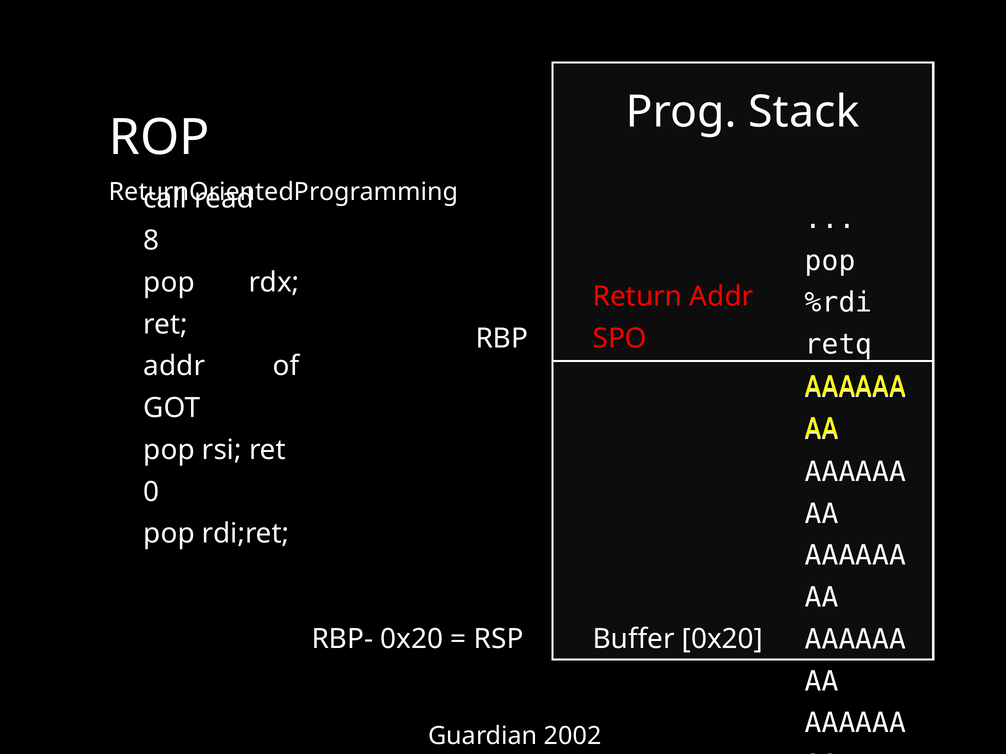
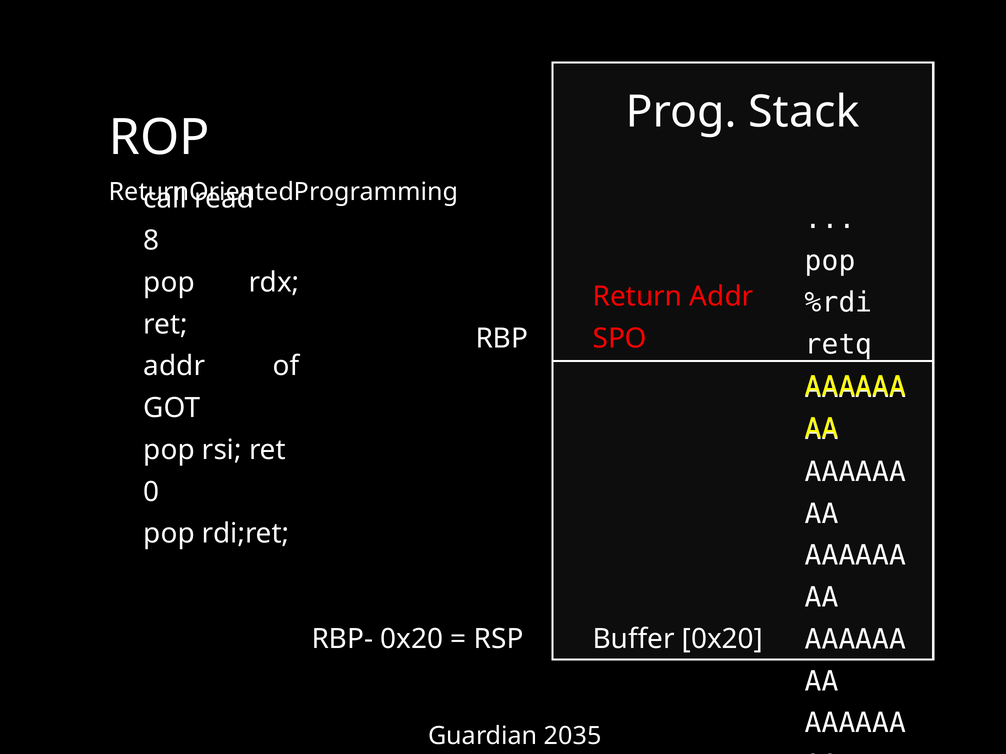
2002: 2002 -> 2035 (573, 737)
